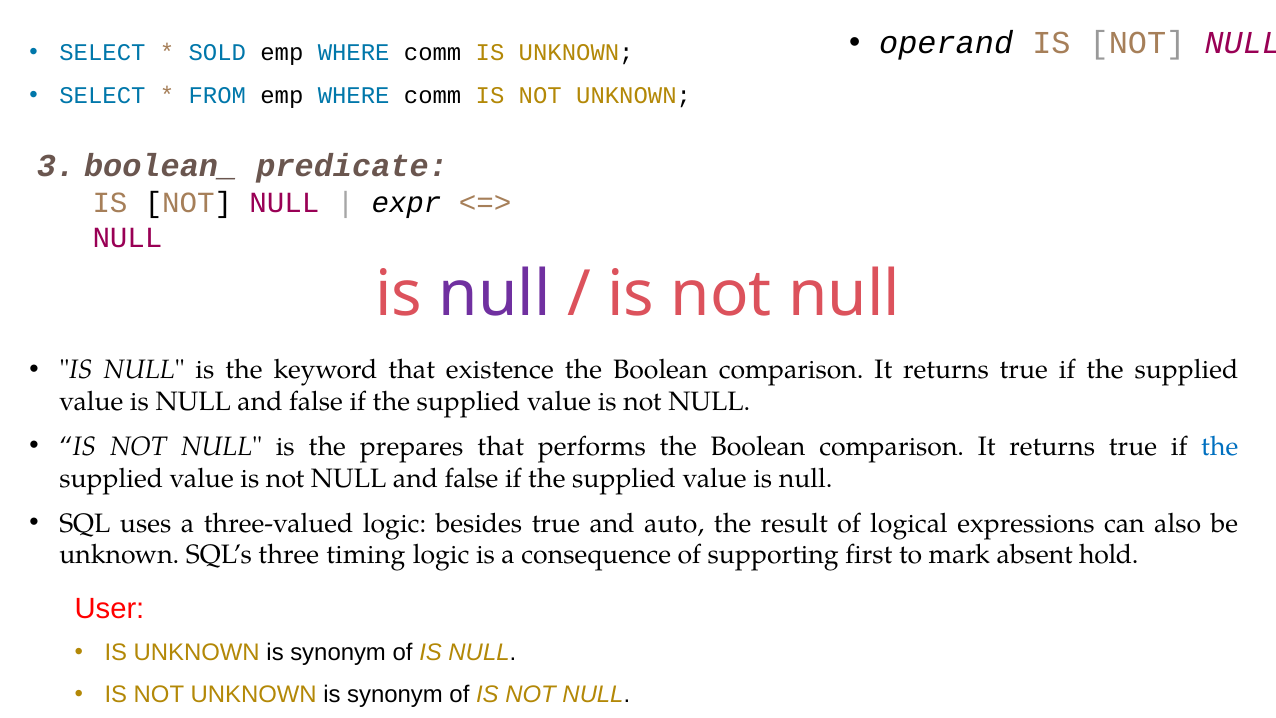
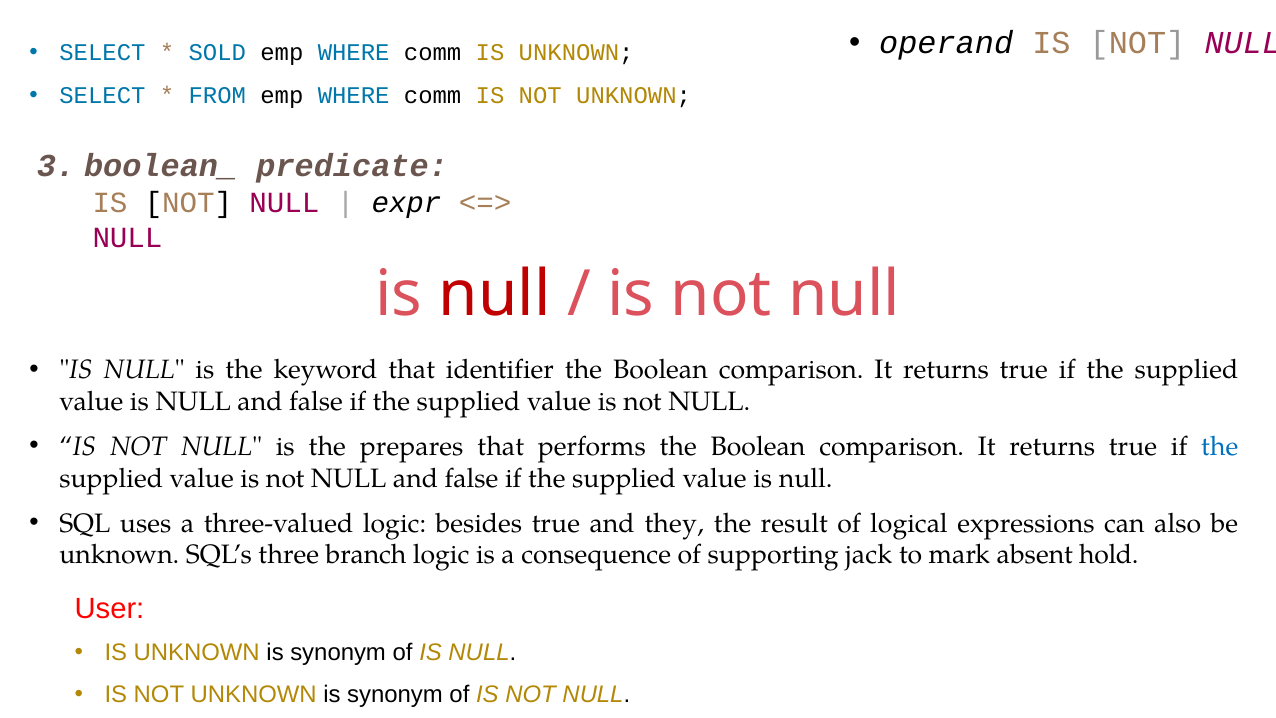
null colour: purple -> red (495, 295)
existence: existence -> identifier (500, 370)
auto: auto -> they (674, 523)
timing: timing -> branch (366, 555)
first: first -> jack (869, 555)
